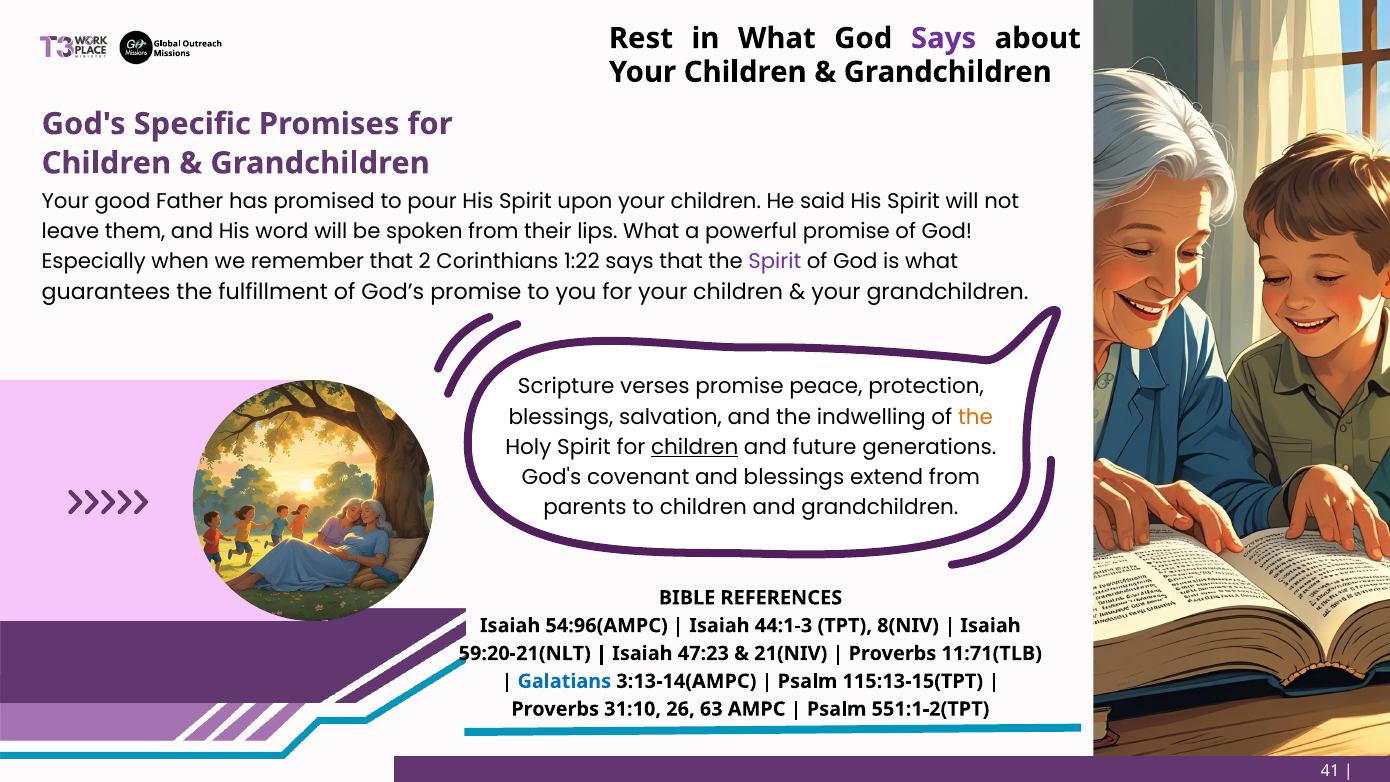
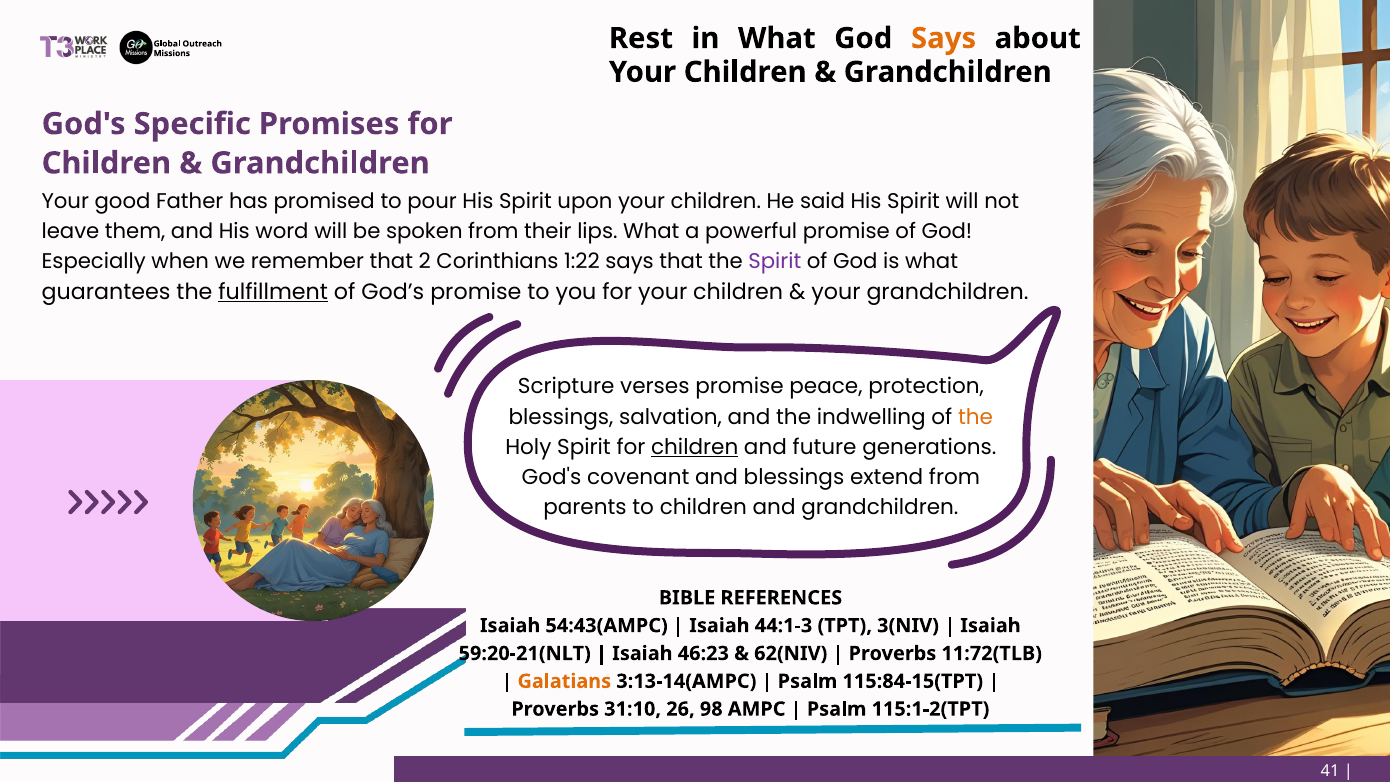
Says colour: purple -> orange (944, 38)
fulfillment underline: none -> present (273, 292)
54:96(AMPC: 54:96(AMPC -> 54:43(AMPC (607, 626)
8(NIV: 8(NIV -> 3(NIV (908, 626)
47:23: 47:23 -> 46:23 (703, 653)
21(NIV: 21(NIV -> 62(NIV (791, 653)
11:71(TLB: 11:71(TLB -> 11:72(TLB (992, 653)
Galatians colour: blue -> orange (564, 681)
115:13-15(TPT: 115:13-15(TPT -> 115:84-15(TPT (913, 681)
63: 63 -> 98 (711, 709)
551:1-2(TPT: 551:1-2(TPT -> 115:1-2(TPT (930, 709)
